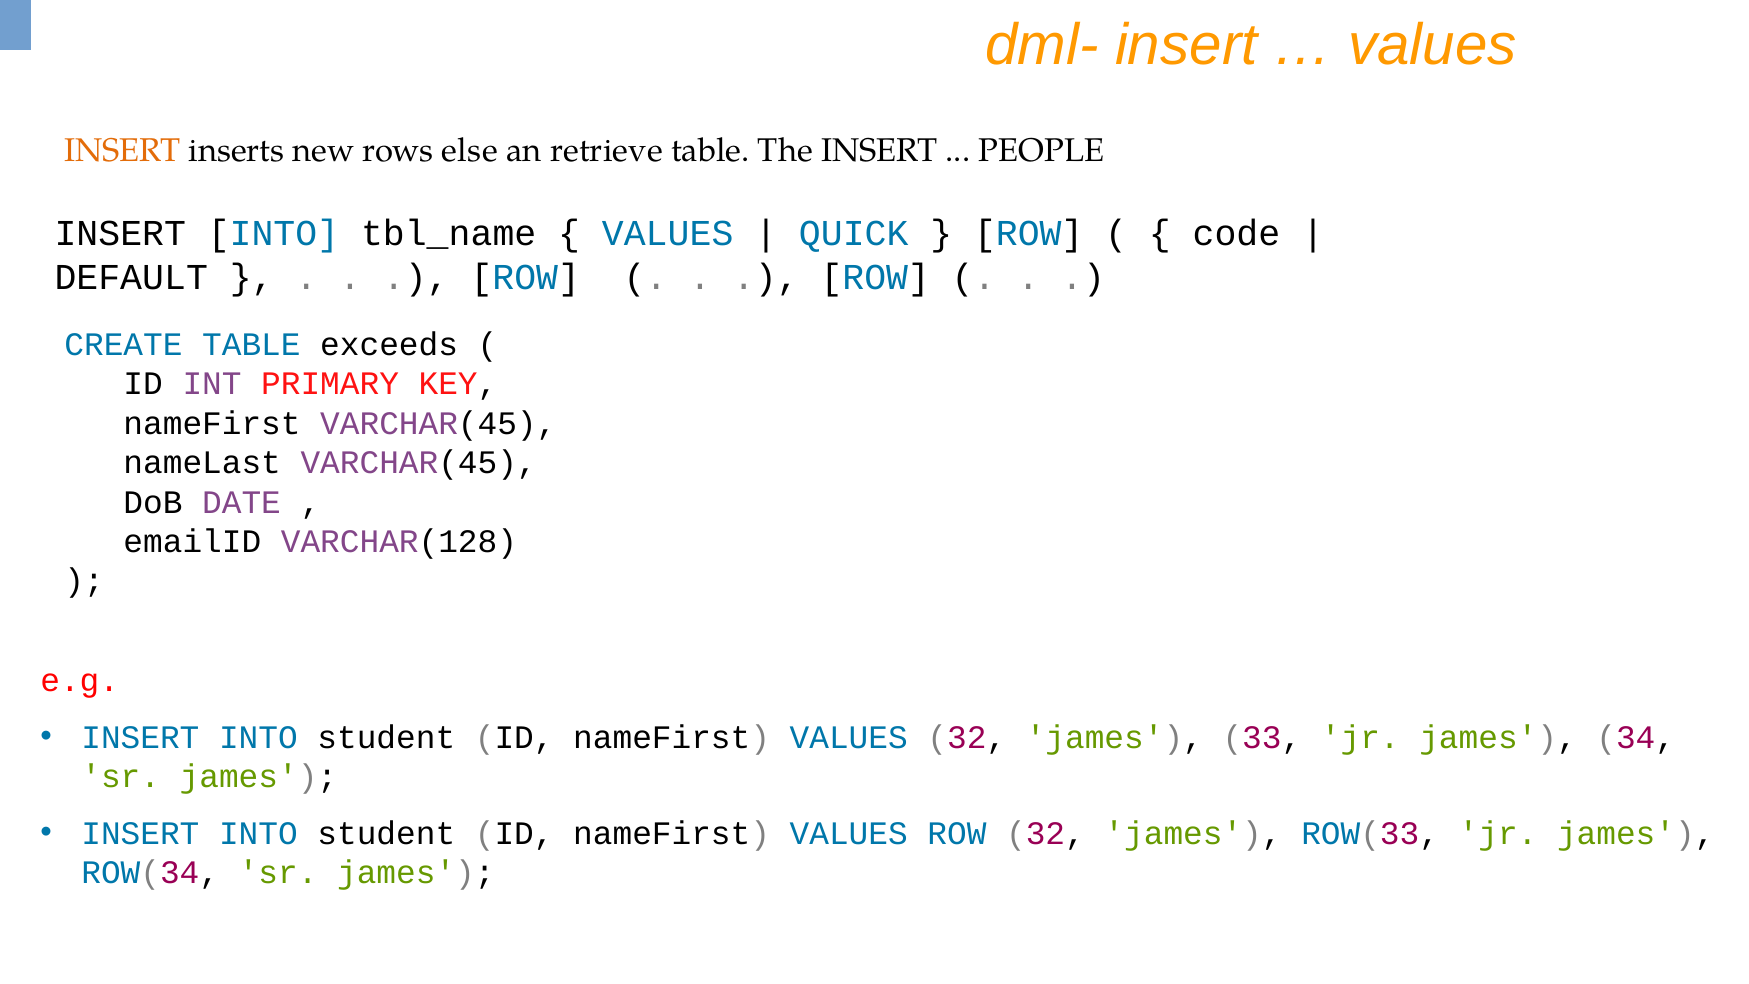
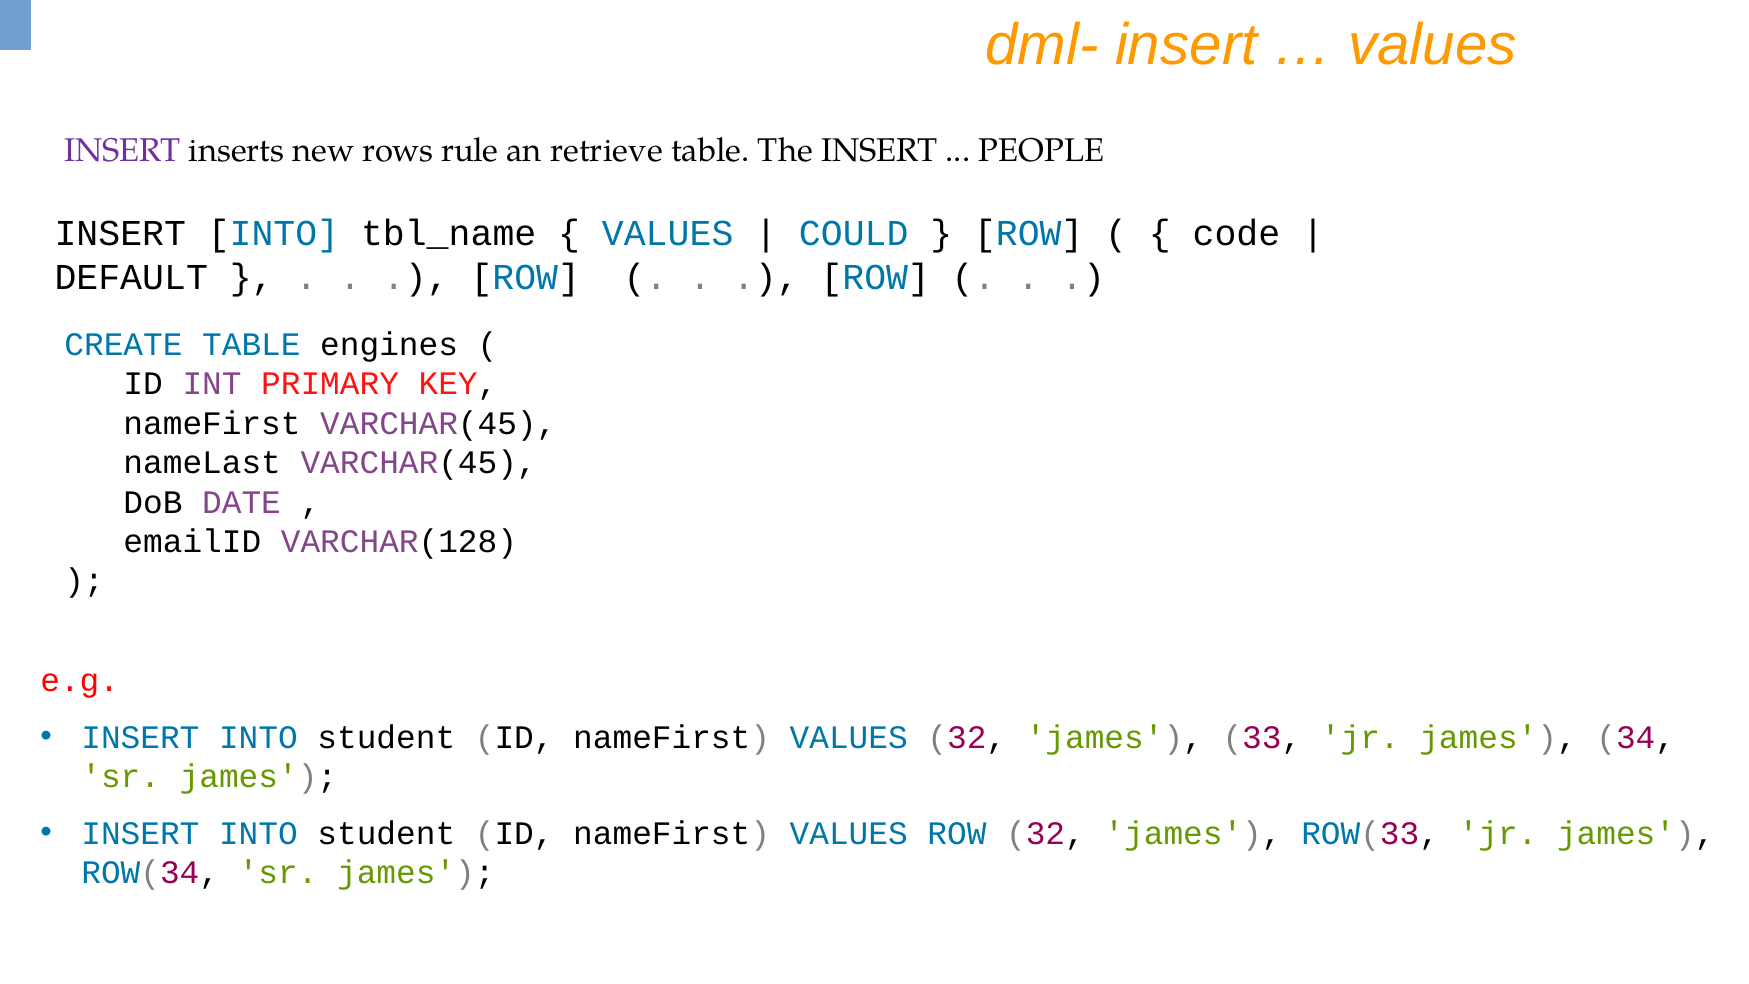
INSERT colour: orange -> purple (123, 151)
else: else -> rule (470, 151)
QUICK: QUICK -> COULD (854, 233)
exceeds: exceeds -> engines (389, 345)
